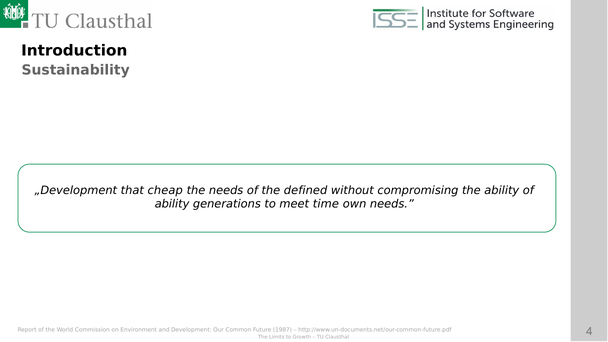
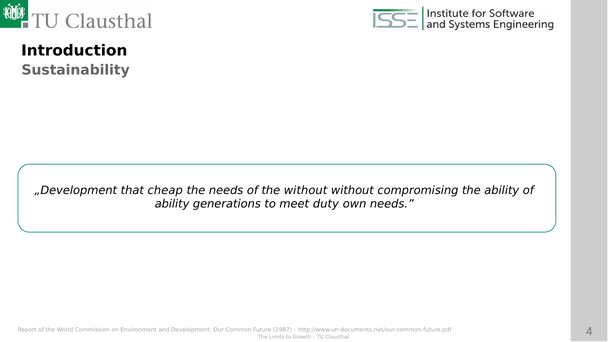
the defined: defined -> without (306, 190)
time: time -> duty (326, 204)
